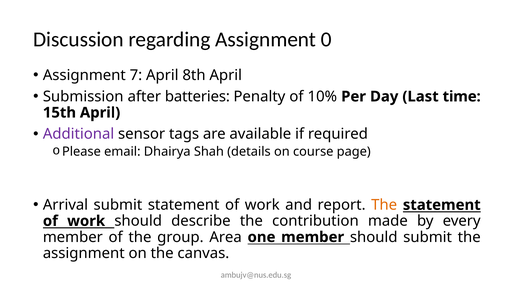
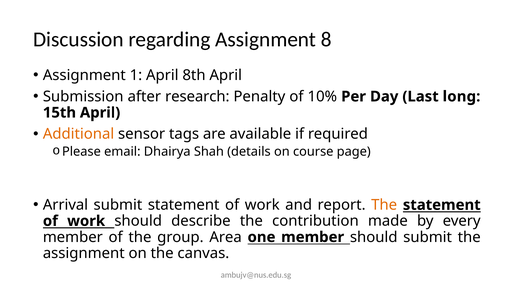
0: 0 -> 8 (326, 40)
7: 7 -> 1 (136, 75)
batteries: batteries -> research (197, 97)
time: time -> long (462, 97)
Additional colour: purple -> orange (79, 134)
